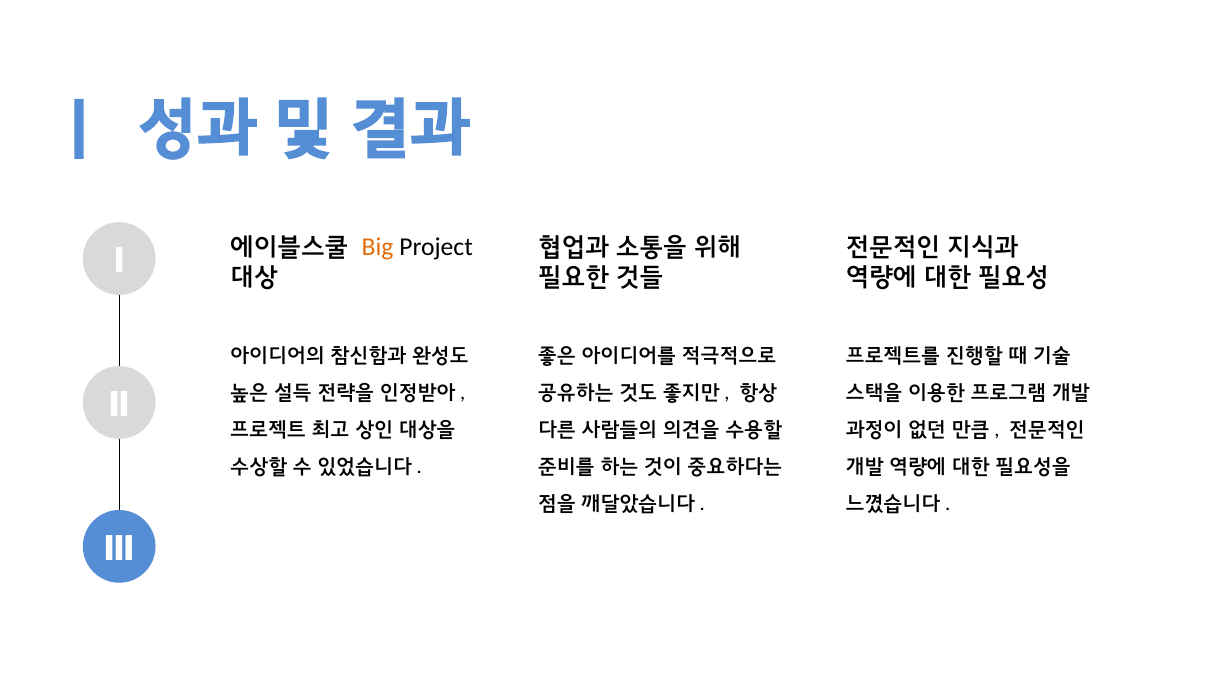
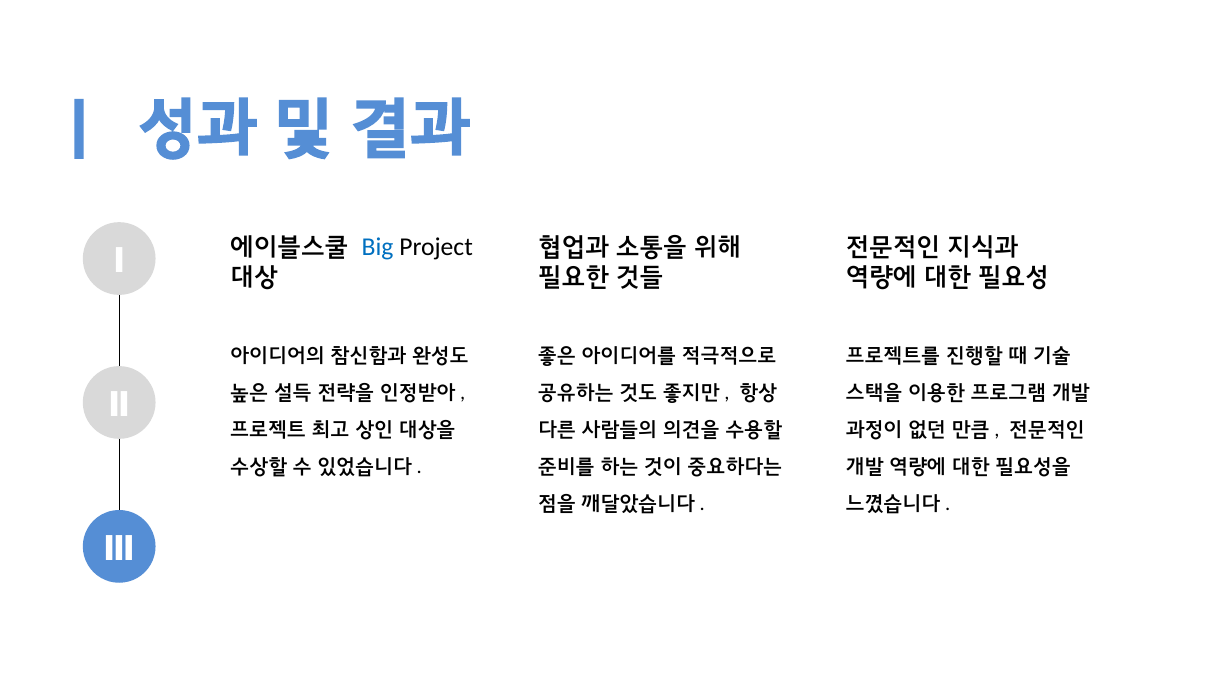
Big colour: orange -> blue (378, 247)
